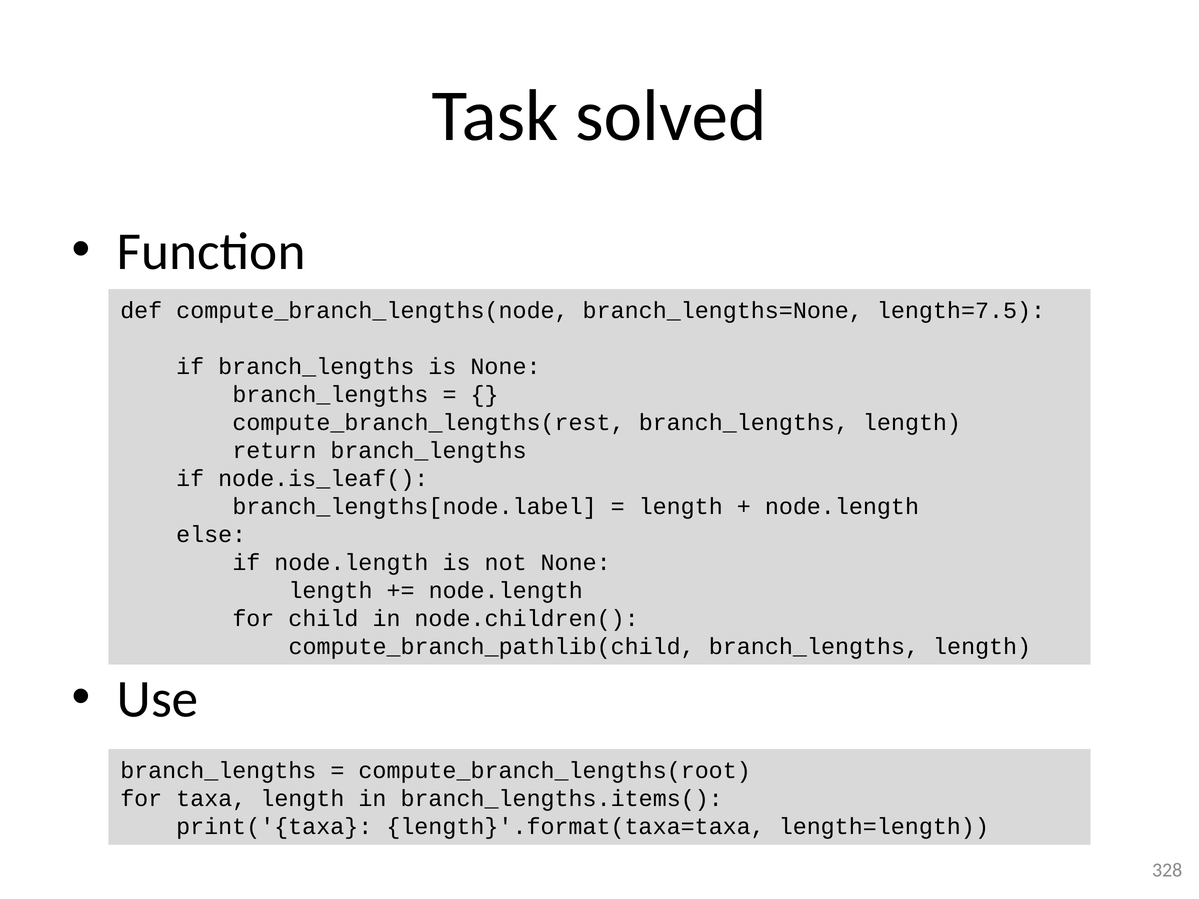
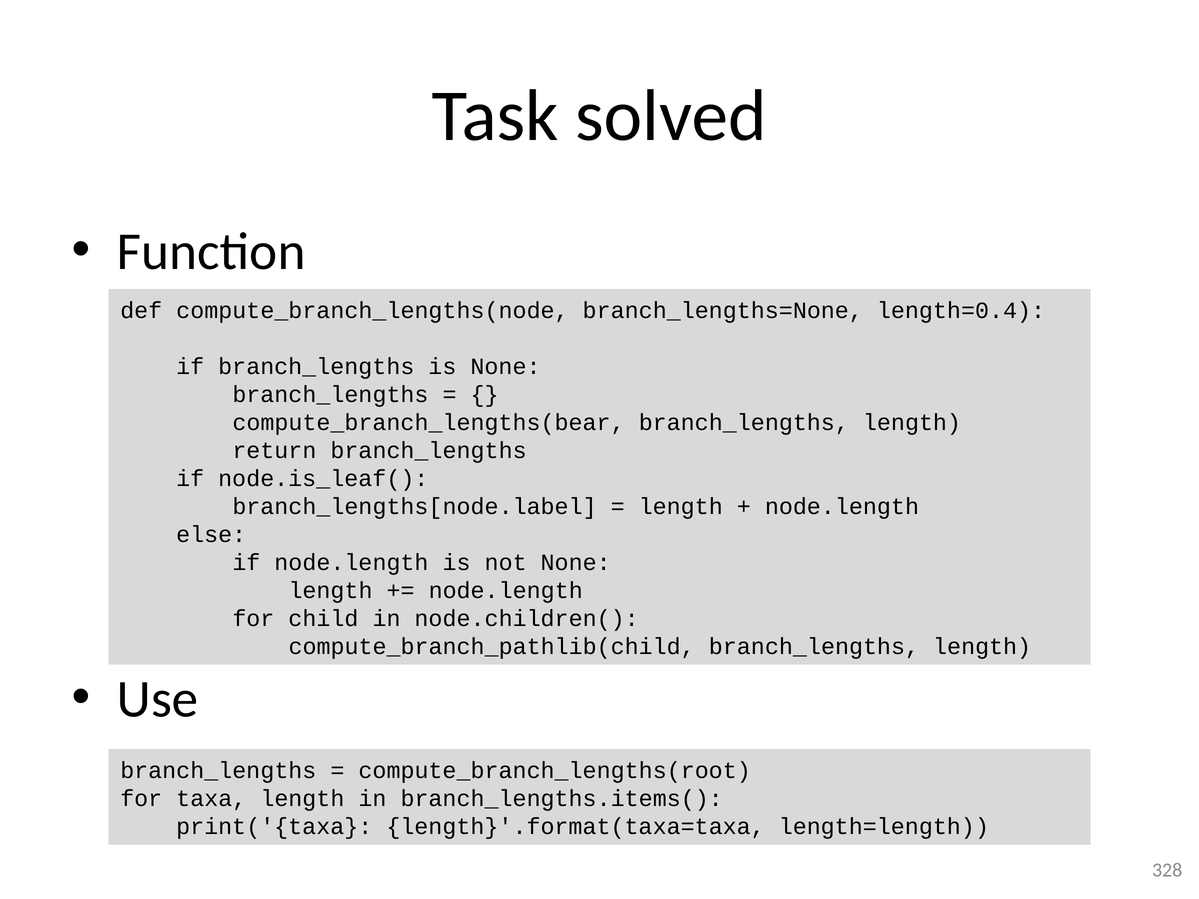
length=7.5: length=7.5 -> length=0.4 (961, 311)
compute_branch_lengths(rest: compute_branch_lengths(rest -> compute_branch_lengths(bear (429, 423)
